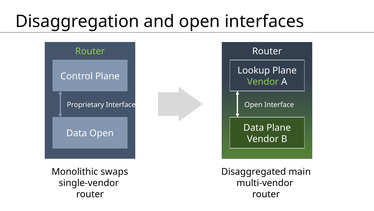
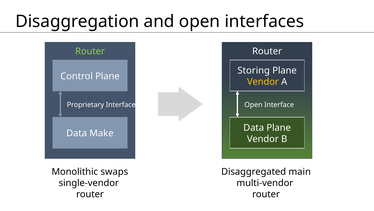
Lookup: Lookup -> Storing (254, 70)
Vendor colour: light green -> yellow (263, 82)
Data Open: Open -> Make (102, 133)
